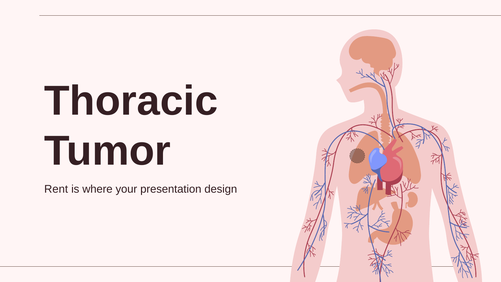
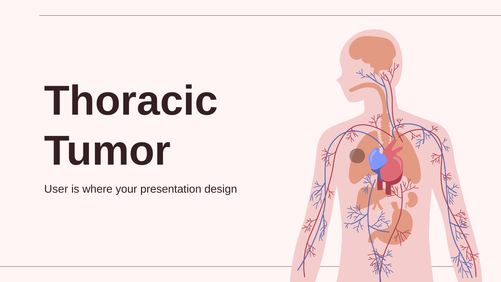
Rent: Rent -> User (56, 189)
